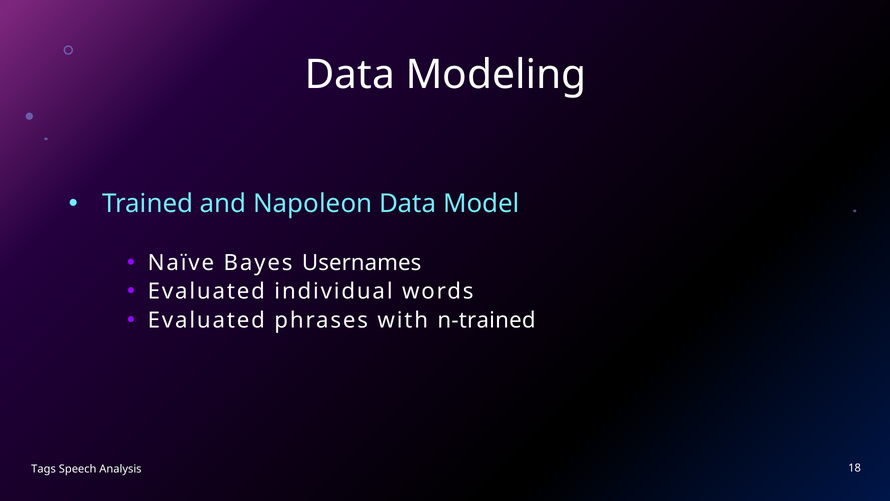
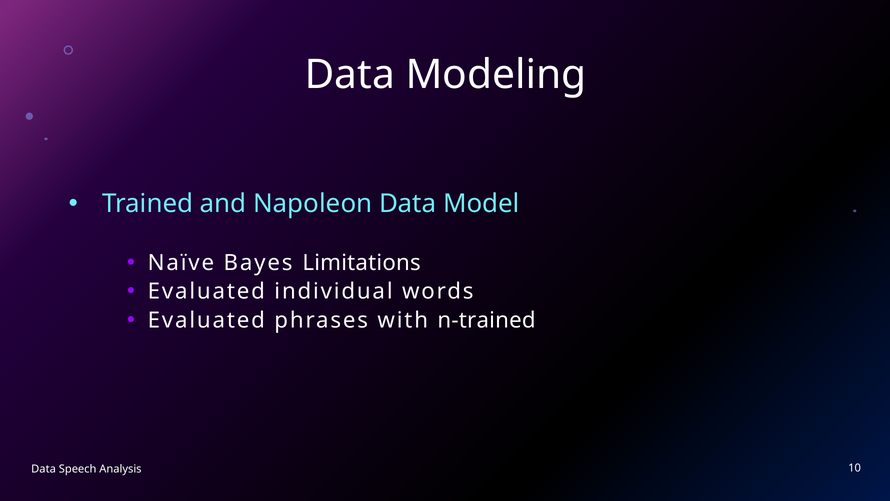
Usernames: Usernames -> Limitations (362, 263)
Tags: Tags -> Data (44, 468)
18: 18 -> 10 (855, 468)
